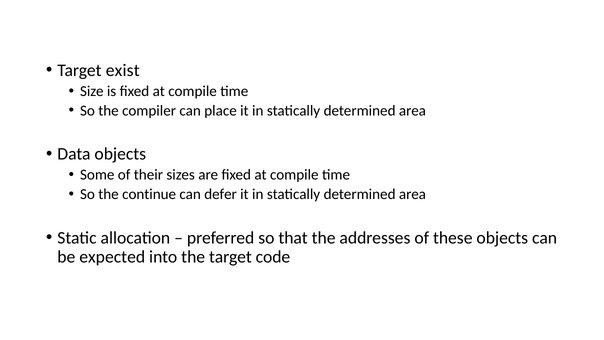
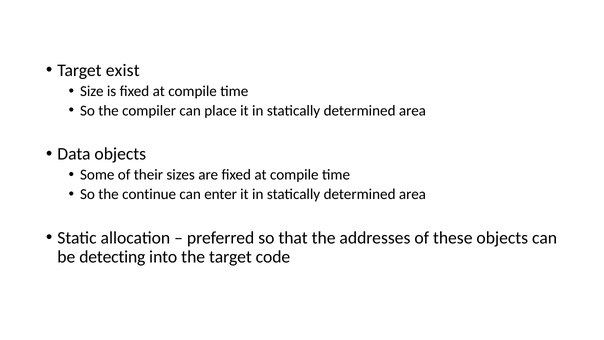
defer: defer -> enter (221, 194)
expected: expected -> detecting (112, 257)
